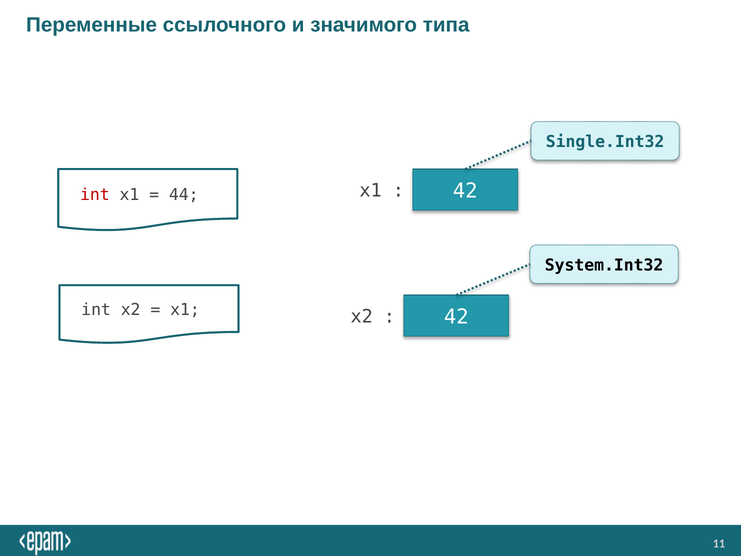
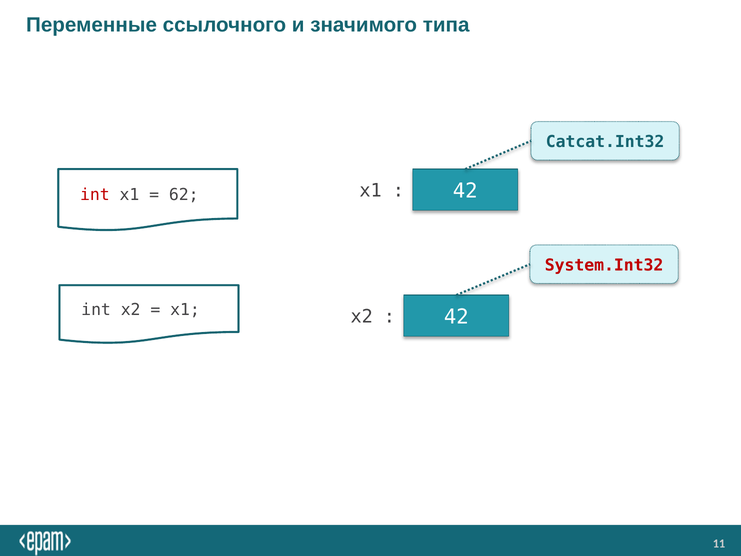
Single.Int32: Single.Int32 -> Cаtcat.Int32 (605, 142)
44: 44 -> 62 (184, 195)
System.Int32 colour: black -> red (604, 265)
